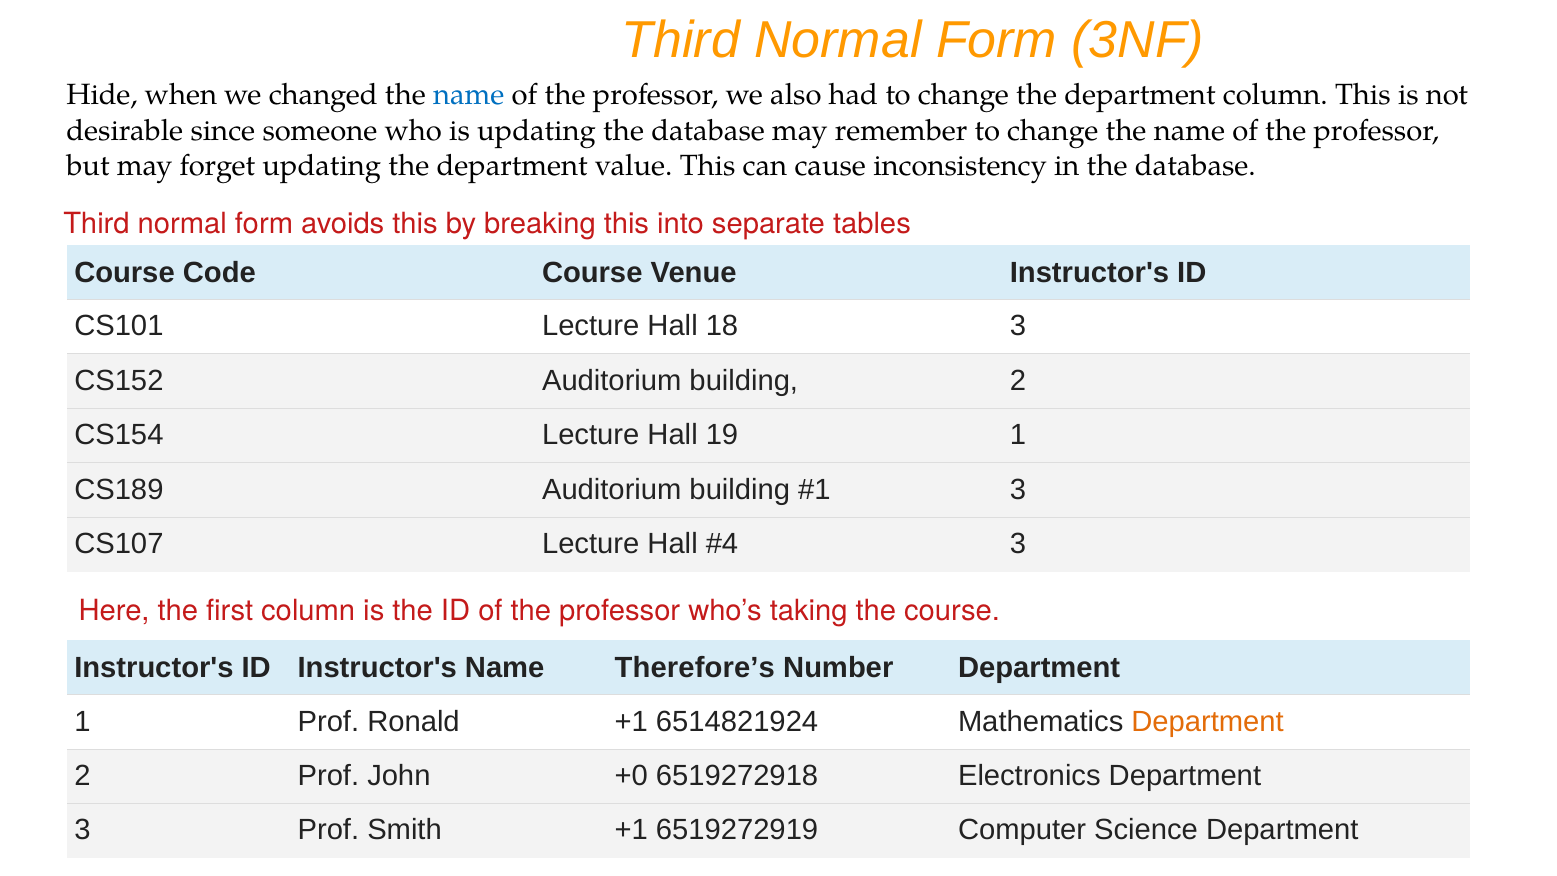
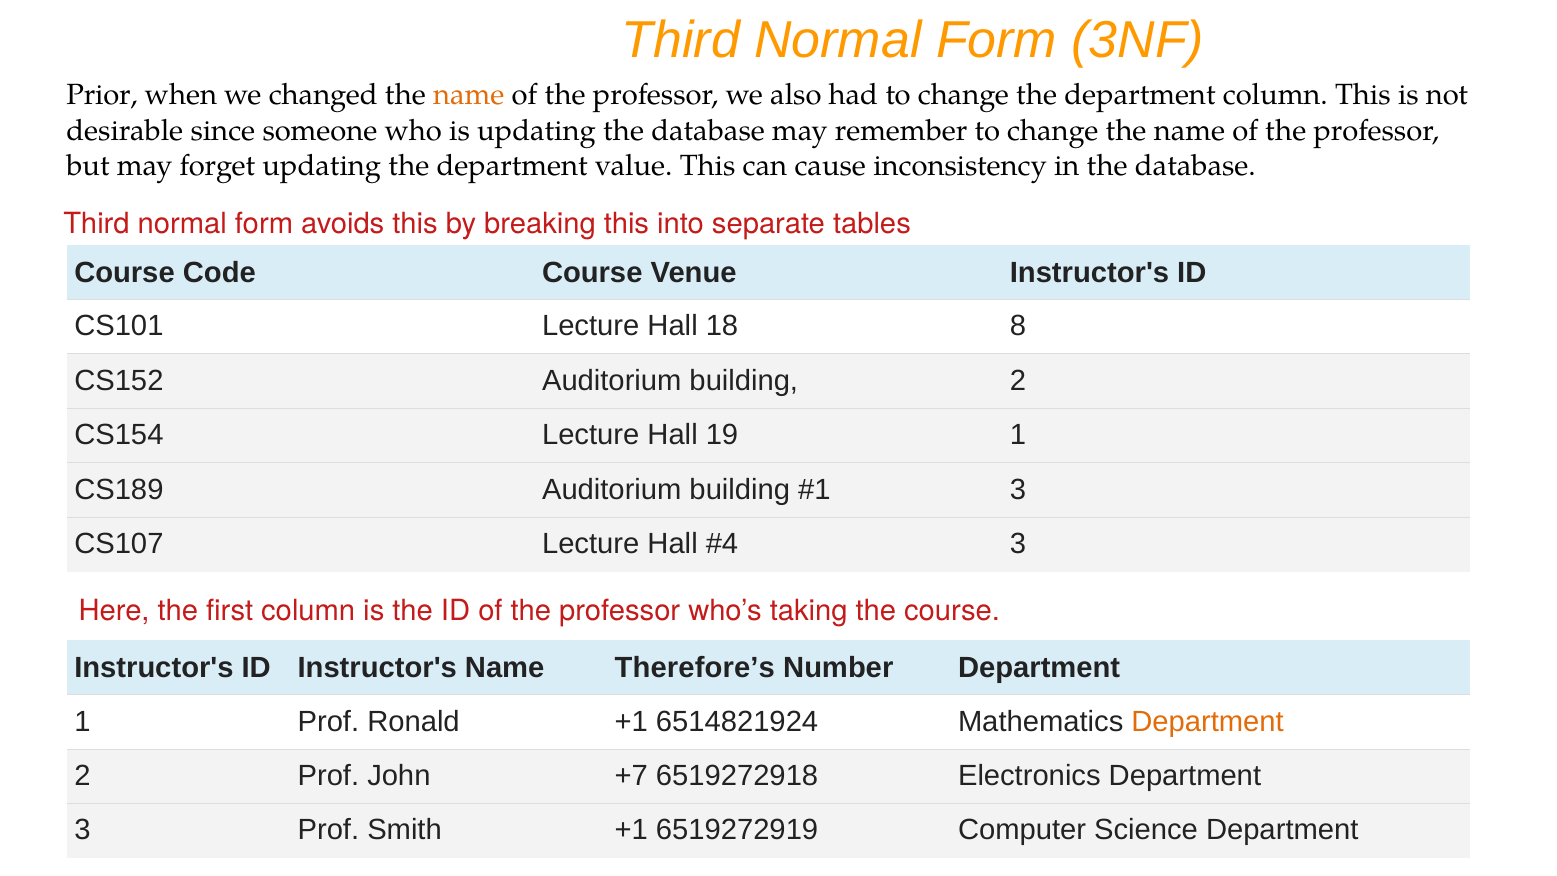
Hide: Hide -> Prior (102, 95)
name colour: blue -> orange (469, 95)
18 3: 3 -> 8 (1018, 326)
+0: +0 -> +7 (631, 776)
